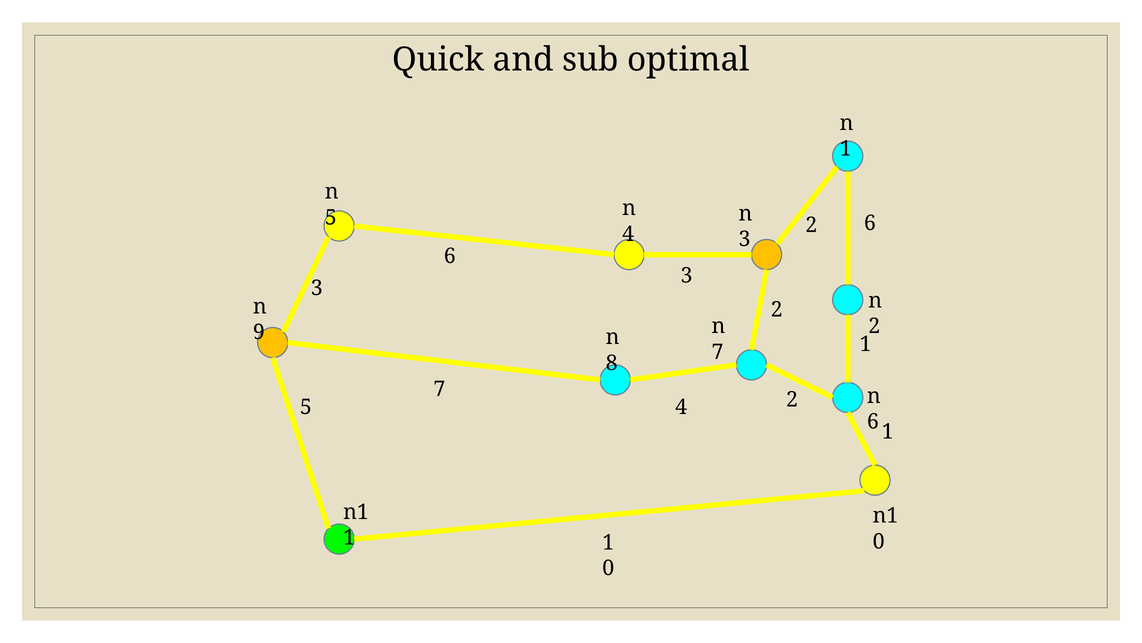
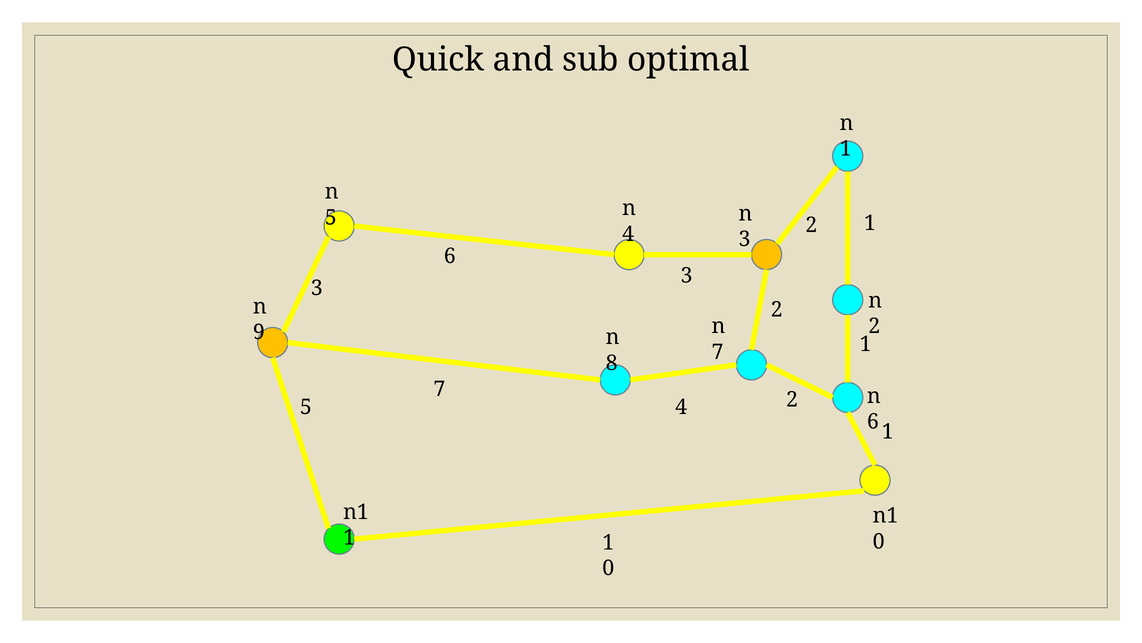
6: 6 -> 1 (870, 223)
